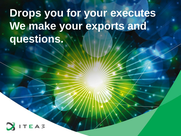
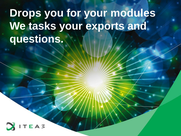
executes: executes -> modules (133, 13)
make: make -> tasks (42, 26)
